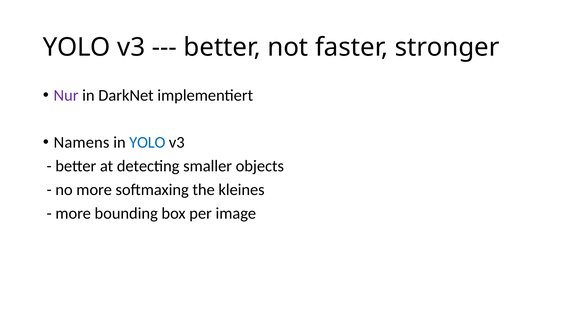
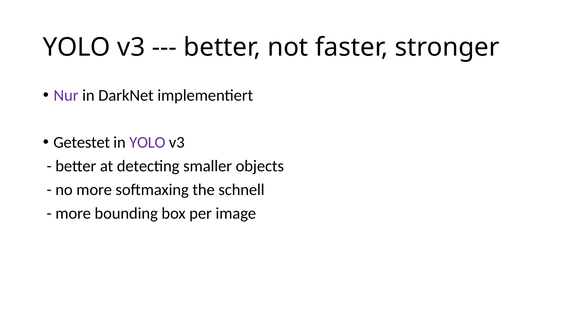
Namens: Namens -> Getestet (82, 143)
YOLO colour: blue -> purple (147, 143)
kleines: kleines -> schnell (242, 190)
